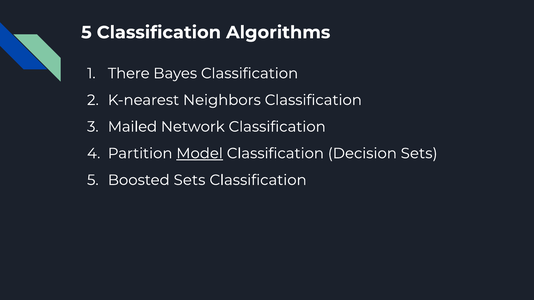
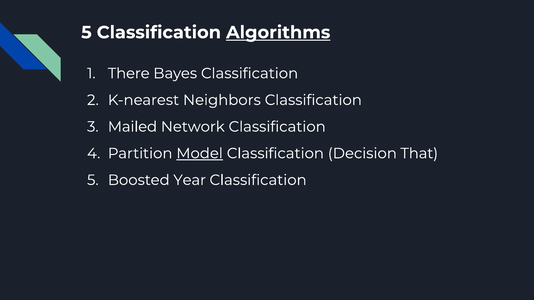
Algorithms underline: none -> present (278, 32)
Decision Sets: Sets -> That (419, 154)
Boosted Sets: Sets -> Year (190, 180)
